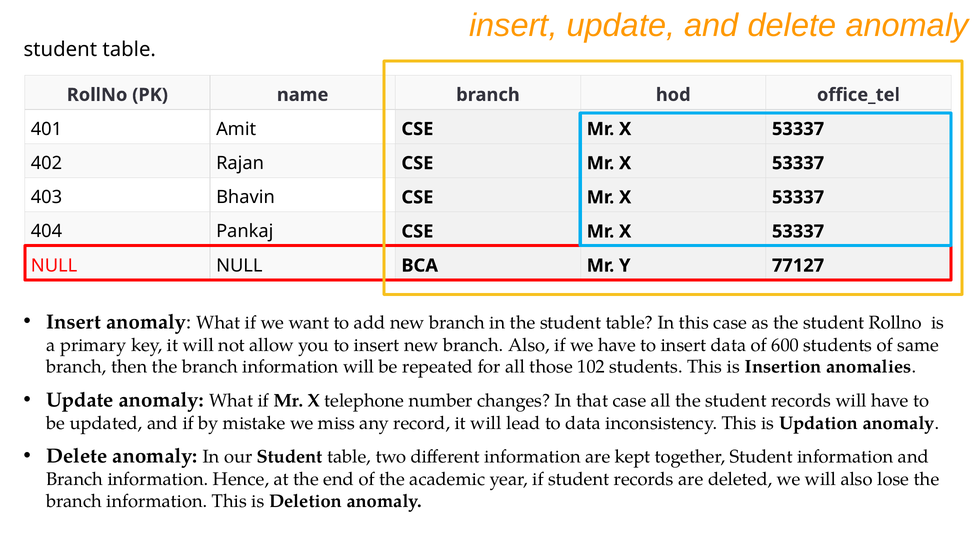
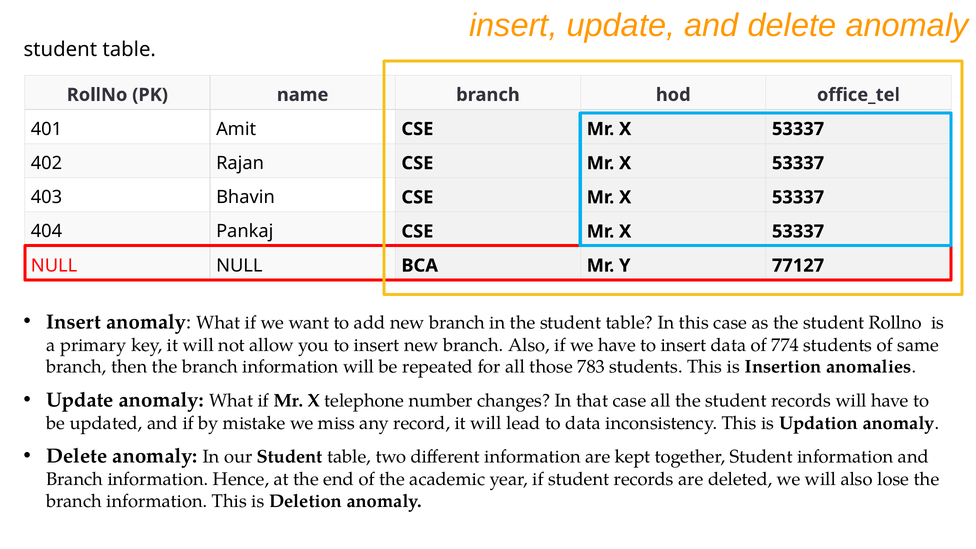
600: 600 -> 774 (785, 345)
102: 102 -> 783 (591, 367)
